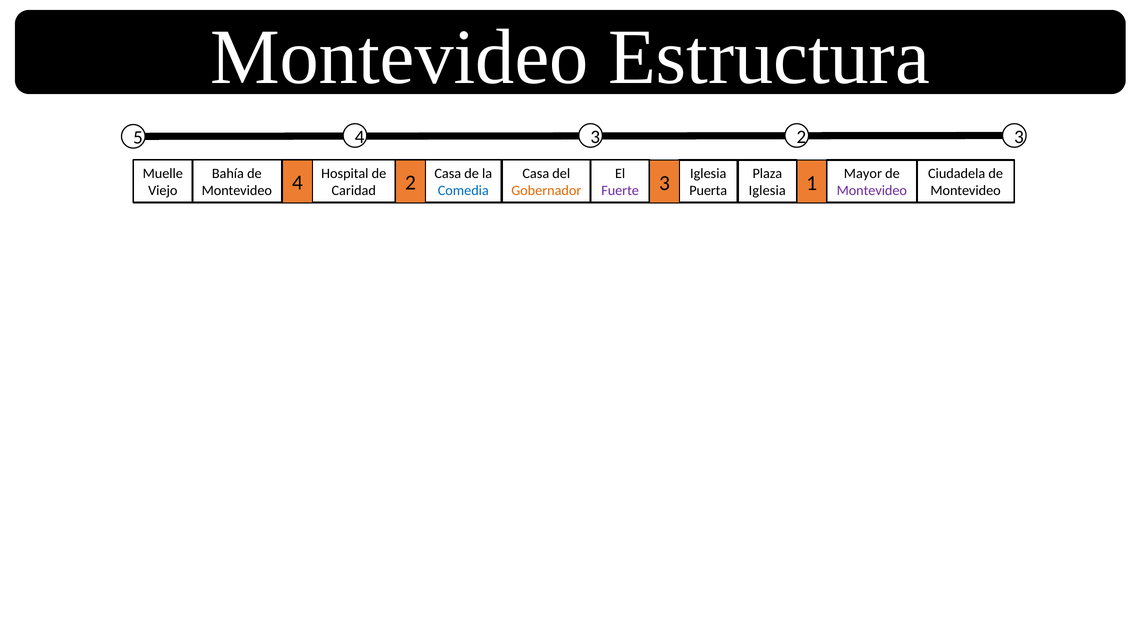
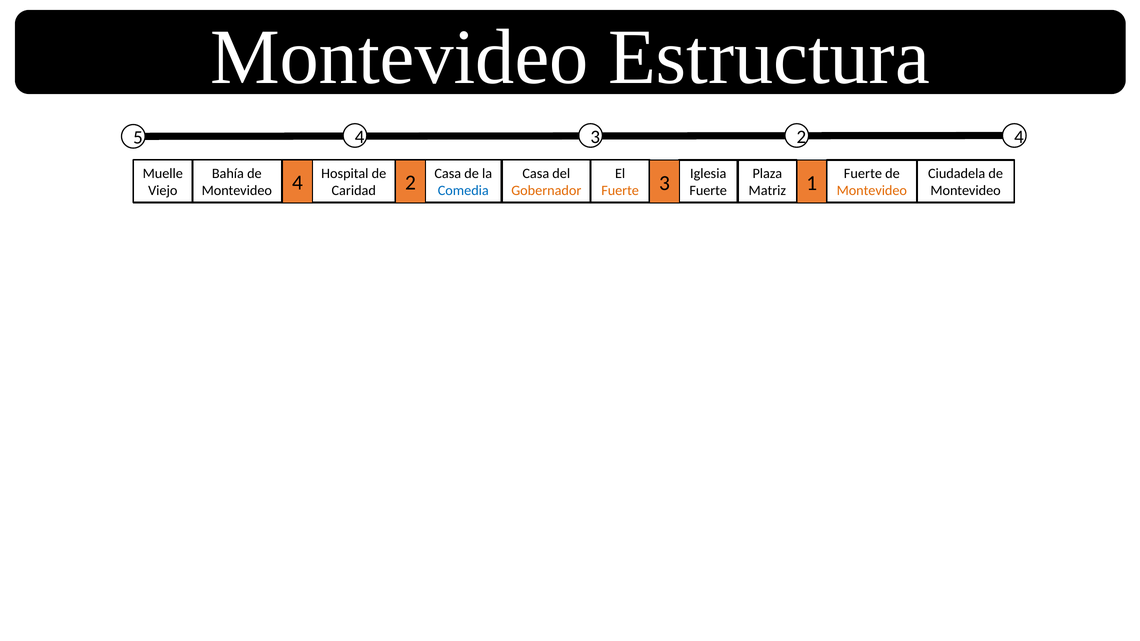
5 3: 3 -> 4 (1019, 137)
Mayor: Mayor -> Fuerte (863, 174)
Fuerte colour: purple -> orange (620, 191)
Puerta: Puerta -> Fuerte (708, 191)
Iglesia: Iglesia -> Matriz (767, 191)
Montevideo colour: purple -> orange (872, 191)
